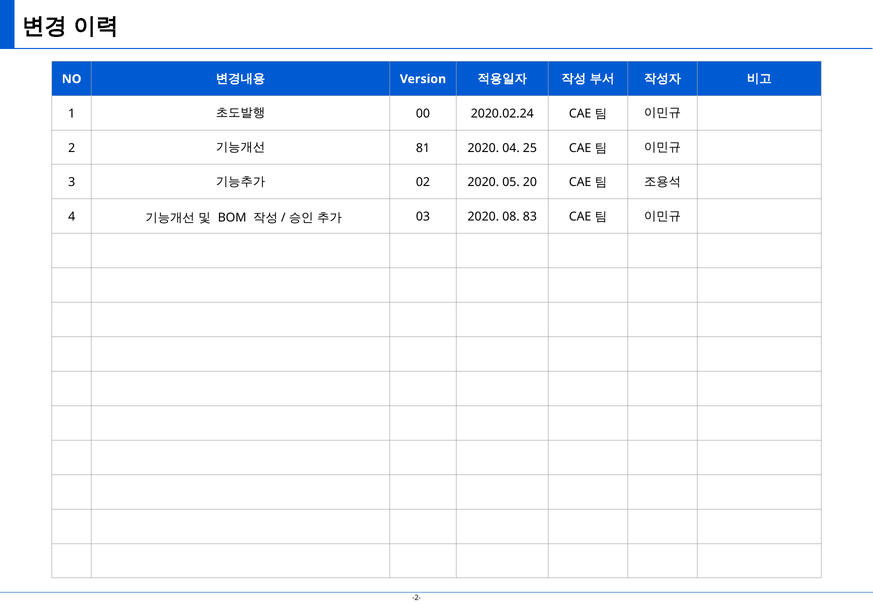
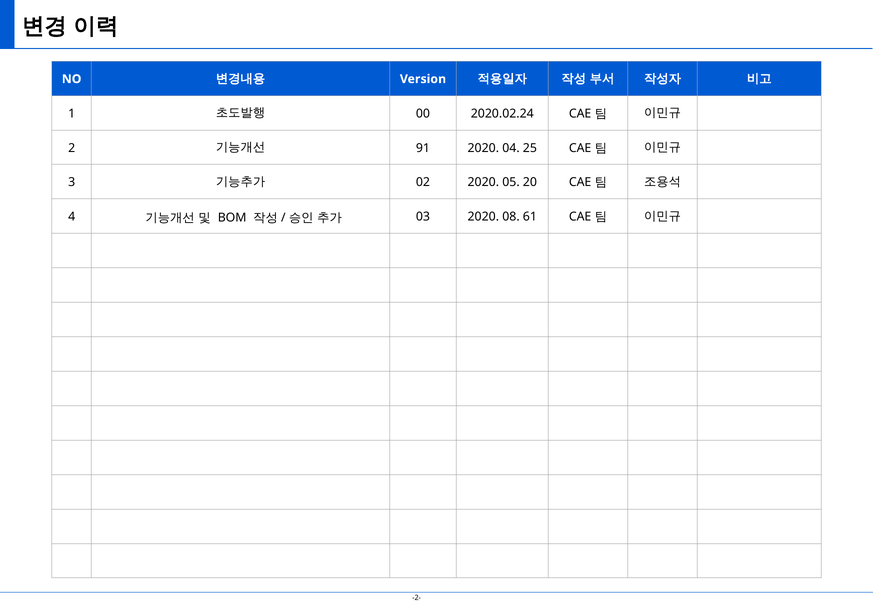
81: 81 -> 91 (423, 148)
83: 83 -> 61 (530, 217)
